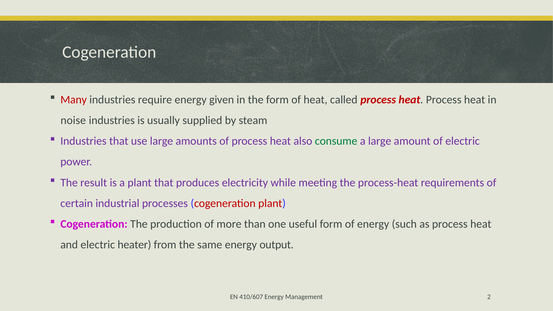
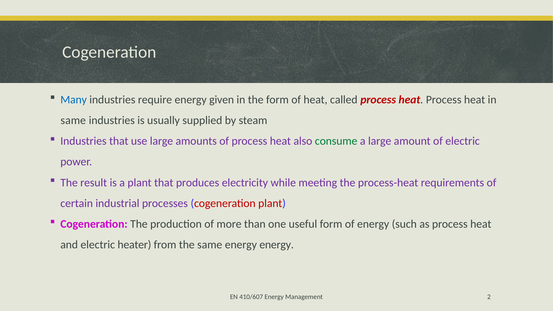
Many colour: red -> blue (74, 100)
noise: noise -> same (73, 120)
energy output: output -> energy (277, 245)
